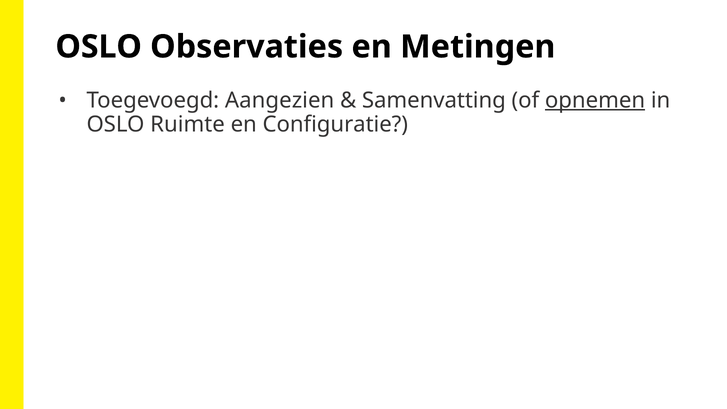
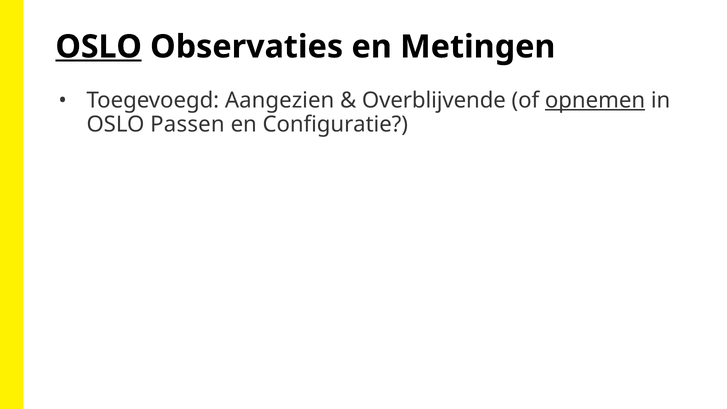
OSLO underline: none -> present (99, 47)
Samenvatting: Samenvatting -> Overblijvende (434, 100)
Ruimte: Ruimte -> Passen (187, 124)
